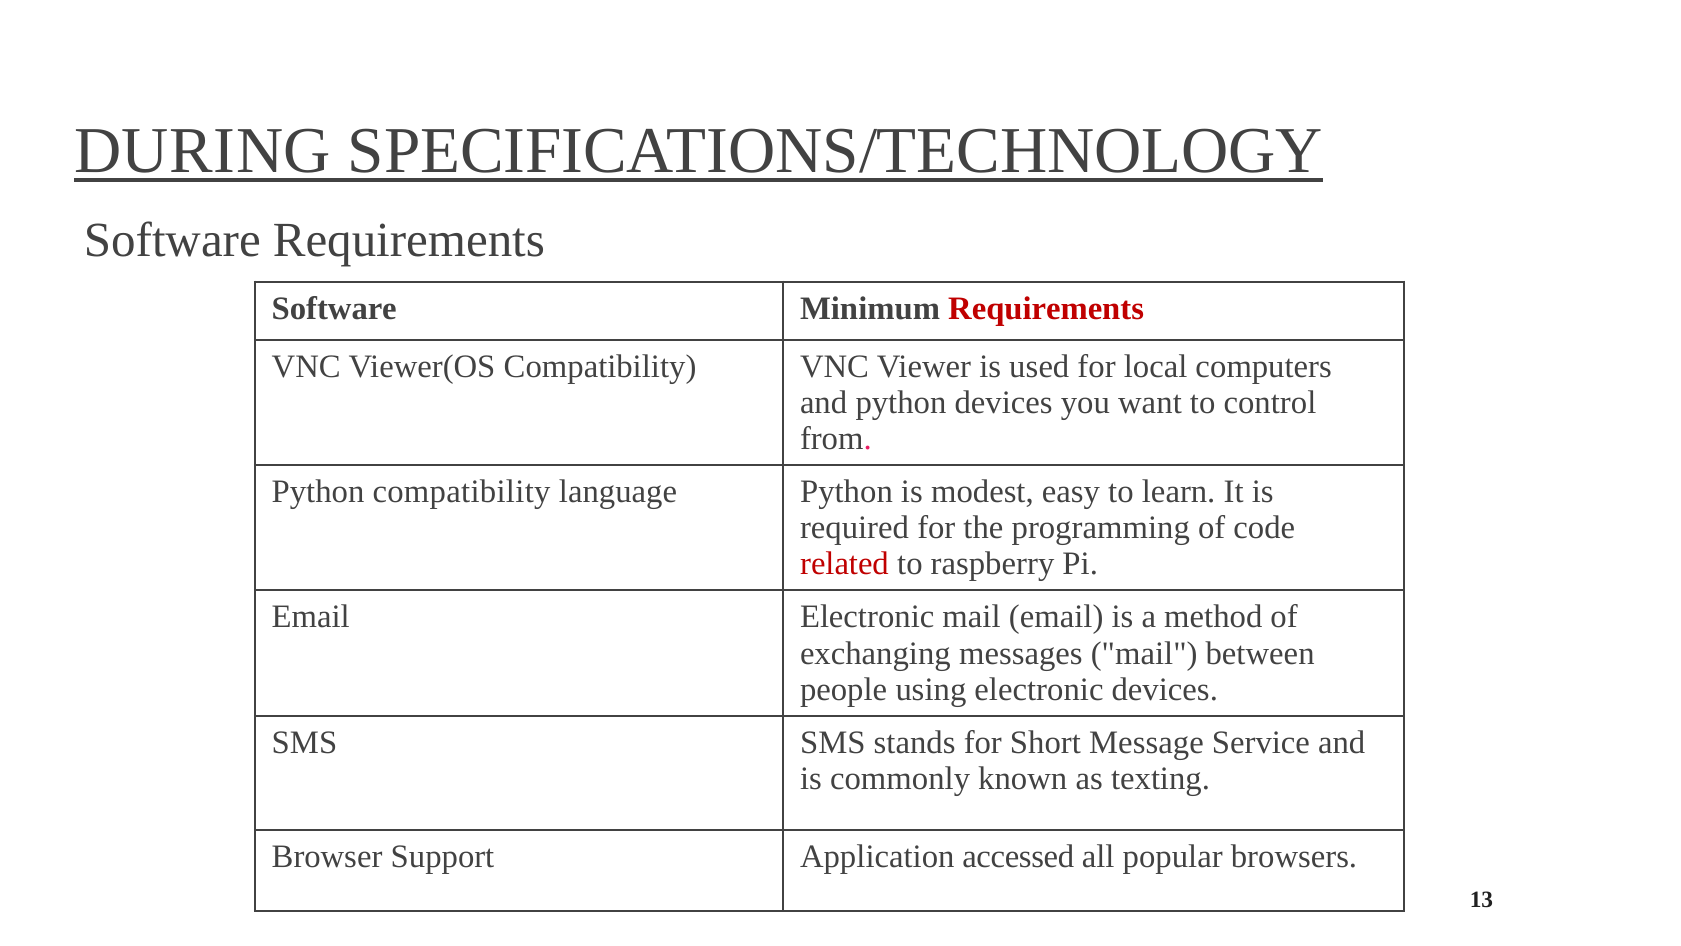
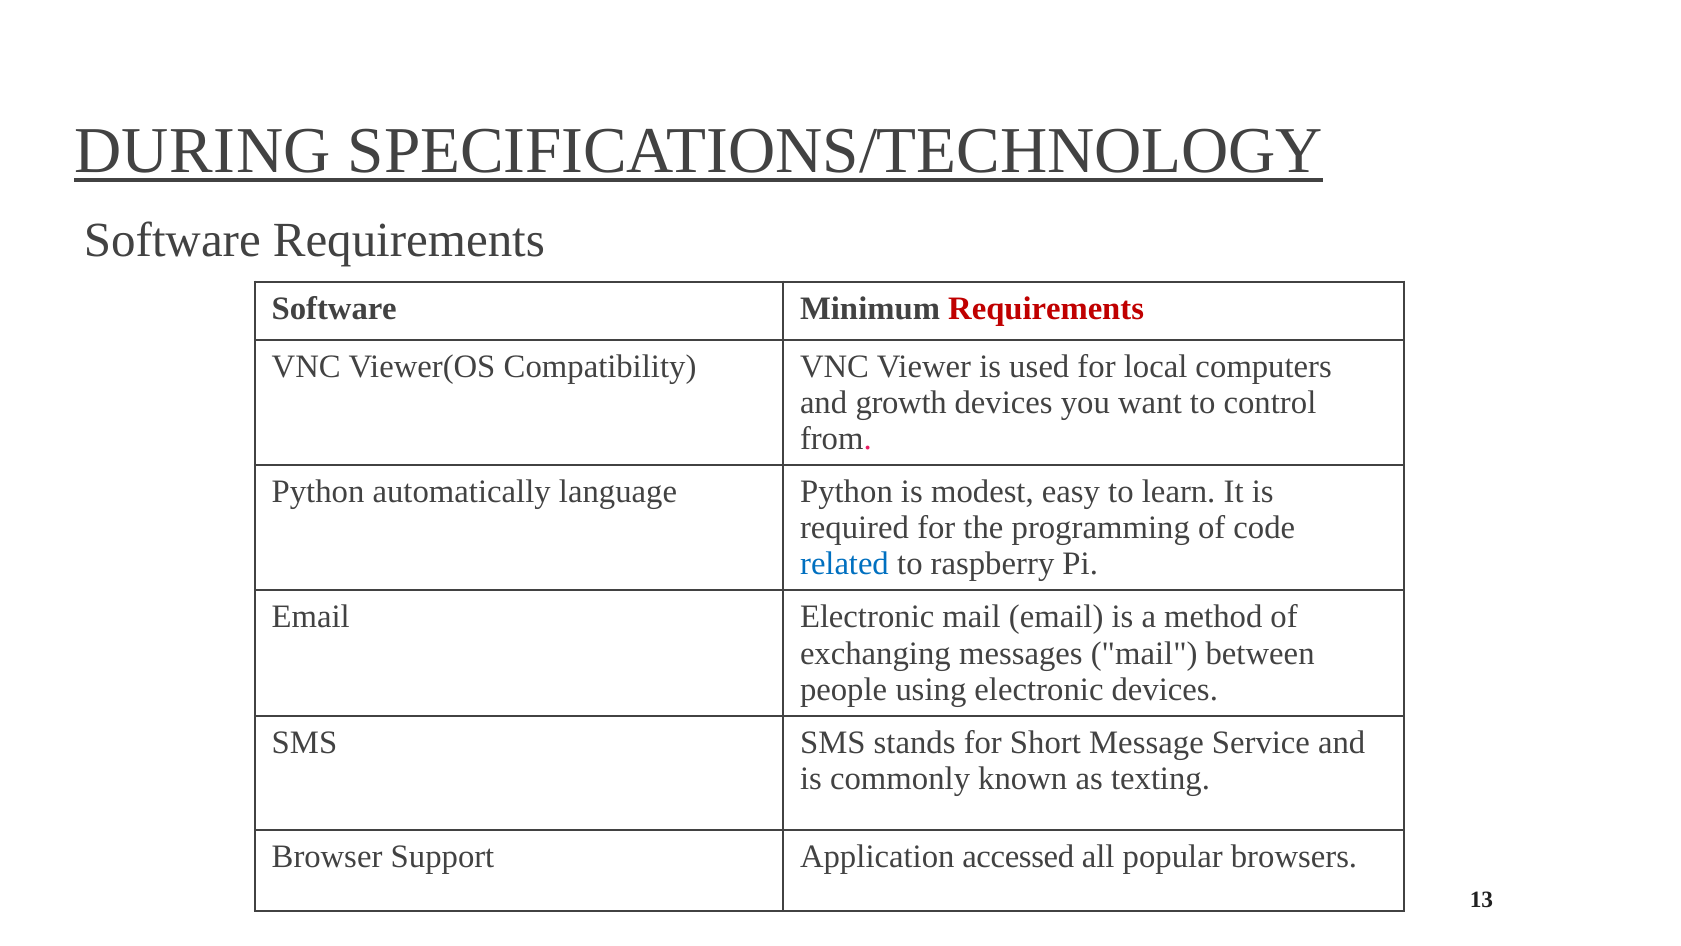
and python: python -> growth (901, 402)
Python compatibility: compatibility -> automatically (462, 492)
related colour: red -> blue (844, 564)
